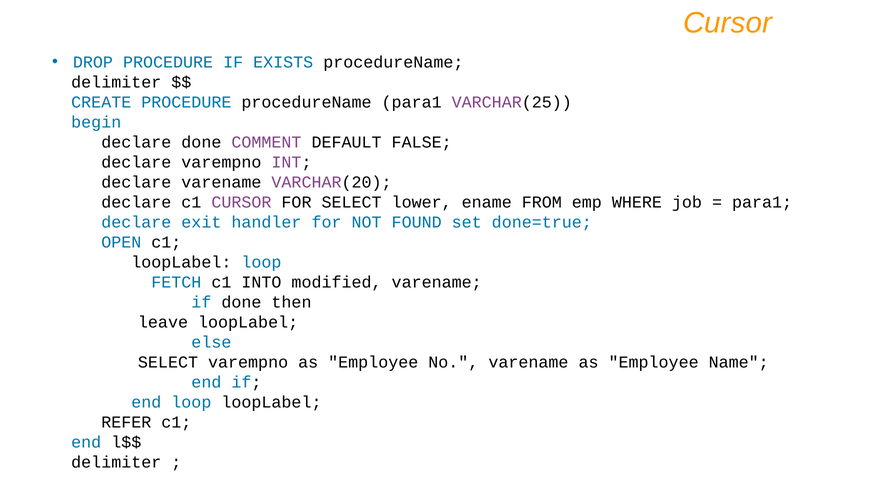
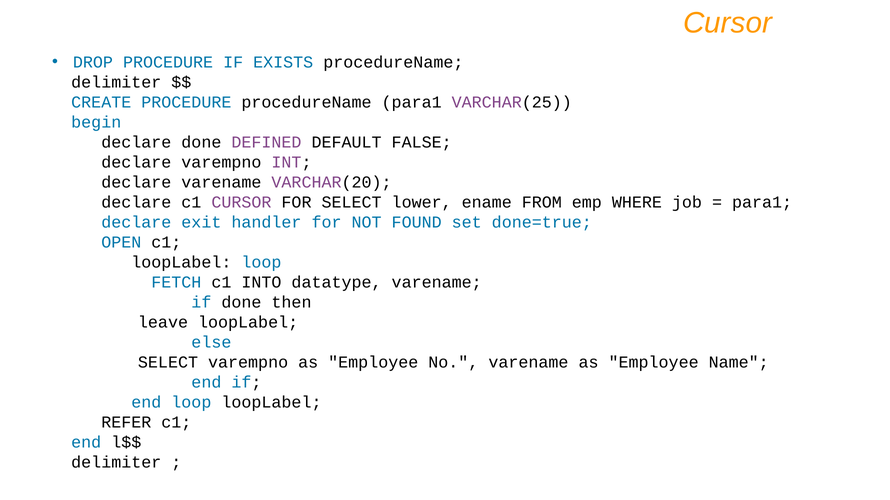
COMMENT: COMMENT -> DEFINED (266, 142)
modified: modified -> datatype (337, 282)
